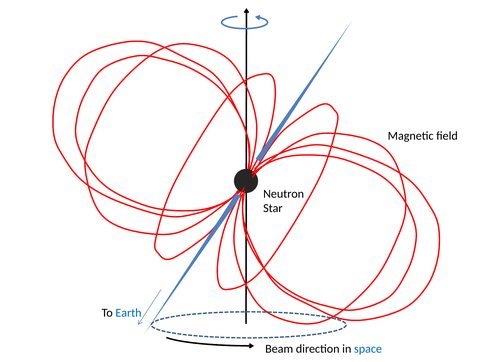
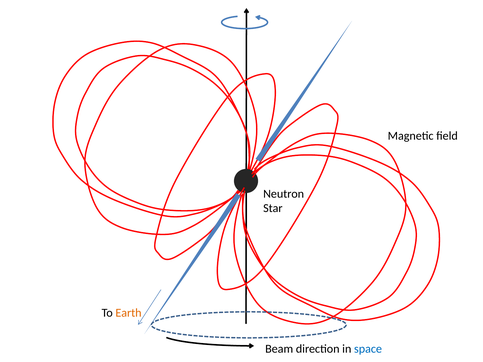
Earth colour: blue -> orange (129, 313)
